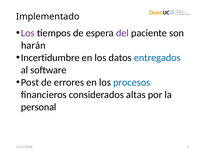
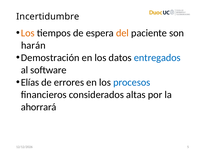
Implementado: Implementado -> Incertidumbre (48, 17)
Los colour: purple -> orange (28, 33)
del colour: purple -> orange (122, 33)
Incertidumbre: Incertidumbre -> Demostración (50, 58)
Post: Post -> Elías (30, 82)
personal: personal -> ahorrará (39, 107)
